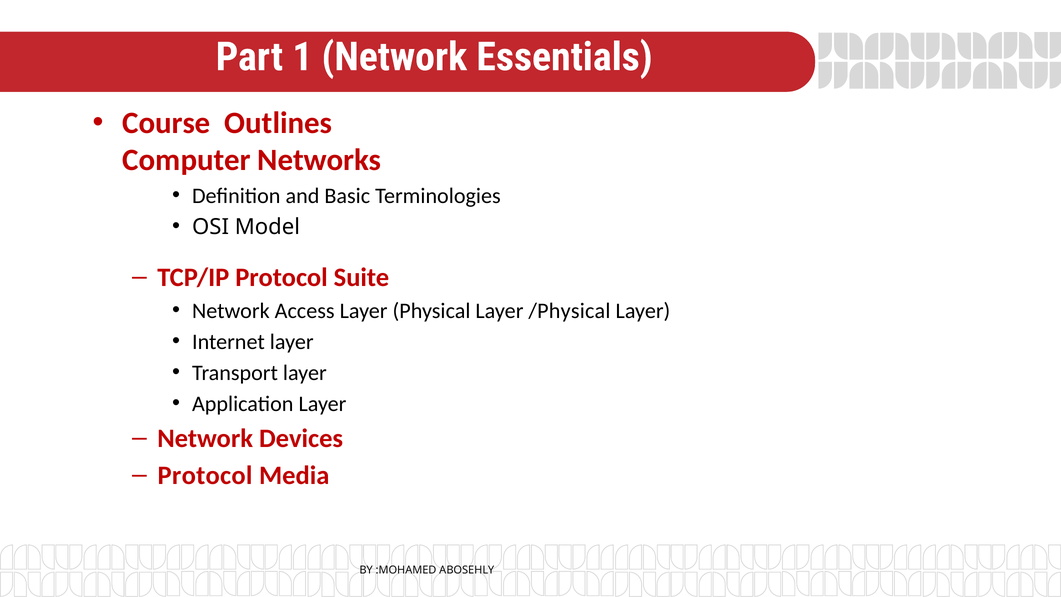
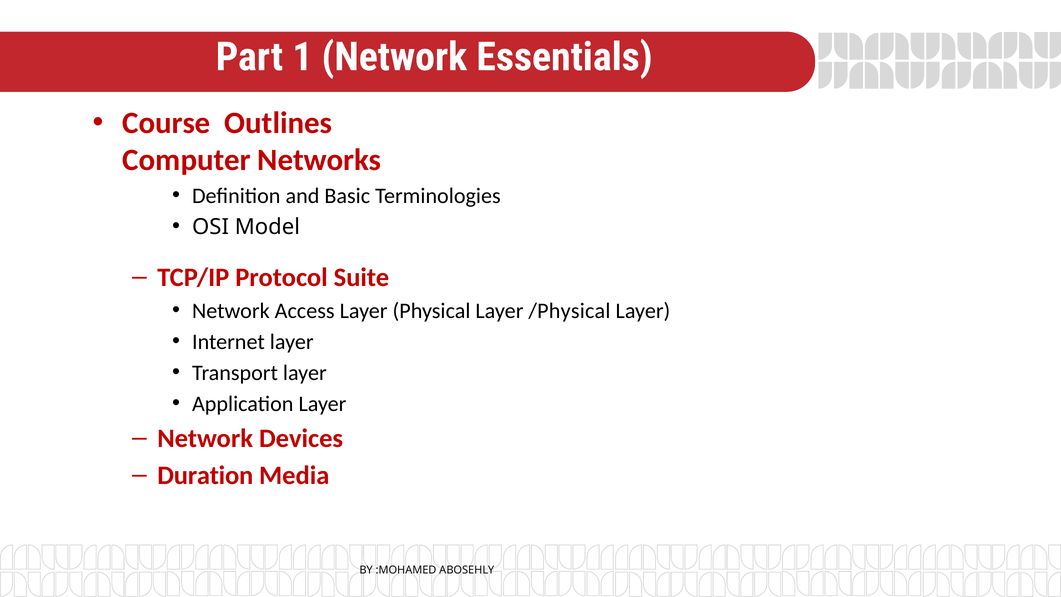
Protocol: Protocol -> Duration (205, 475)
